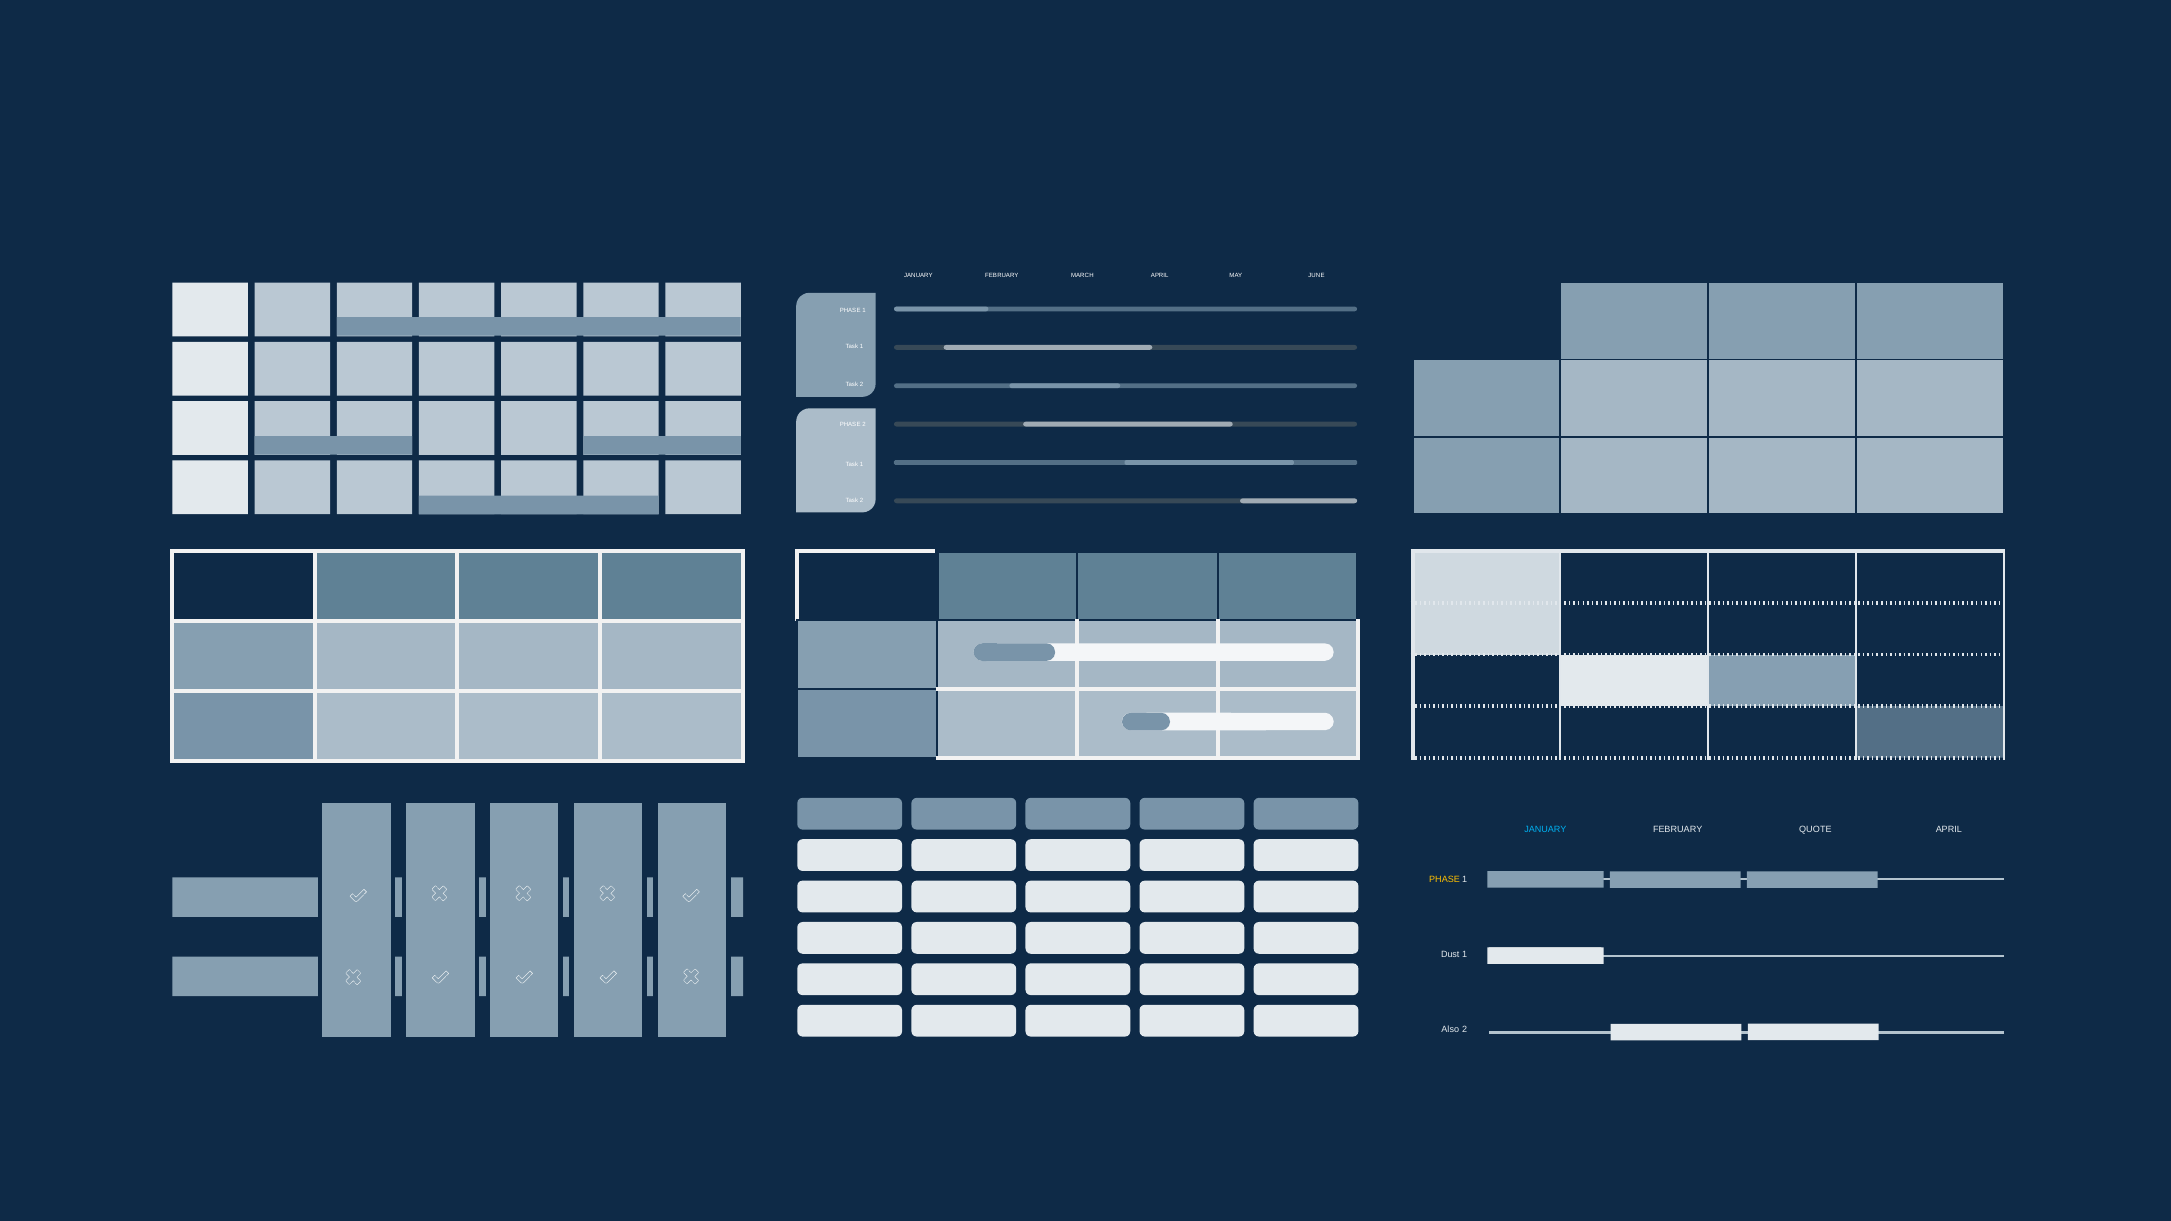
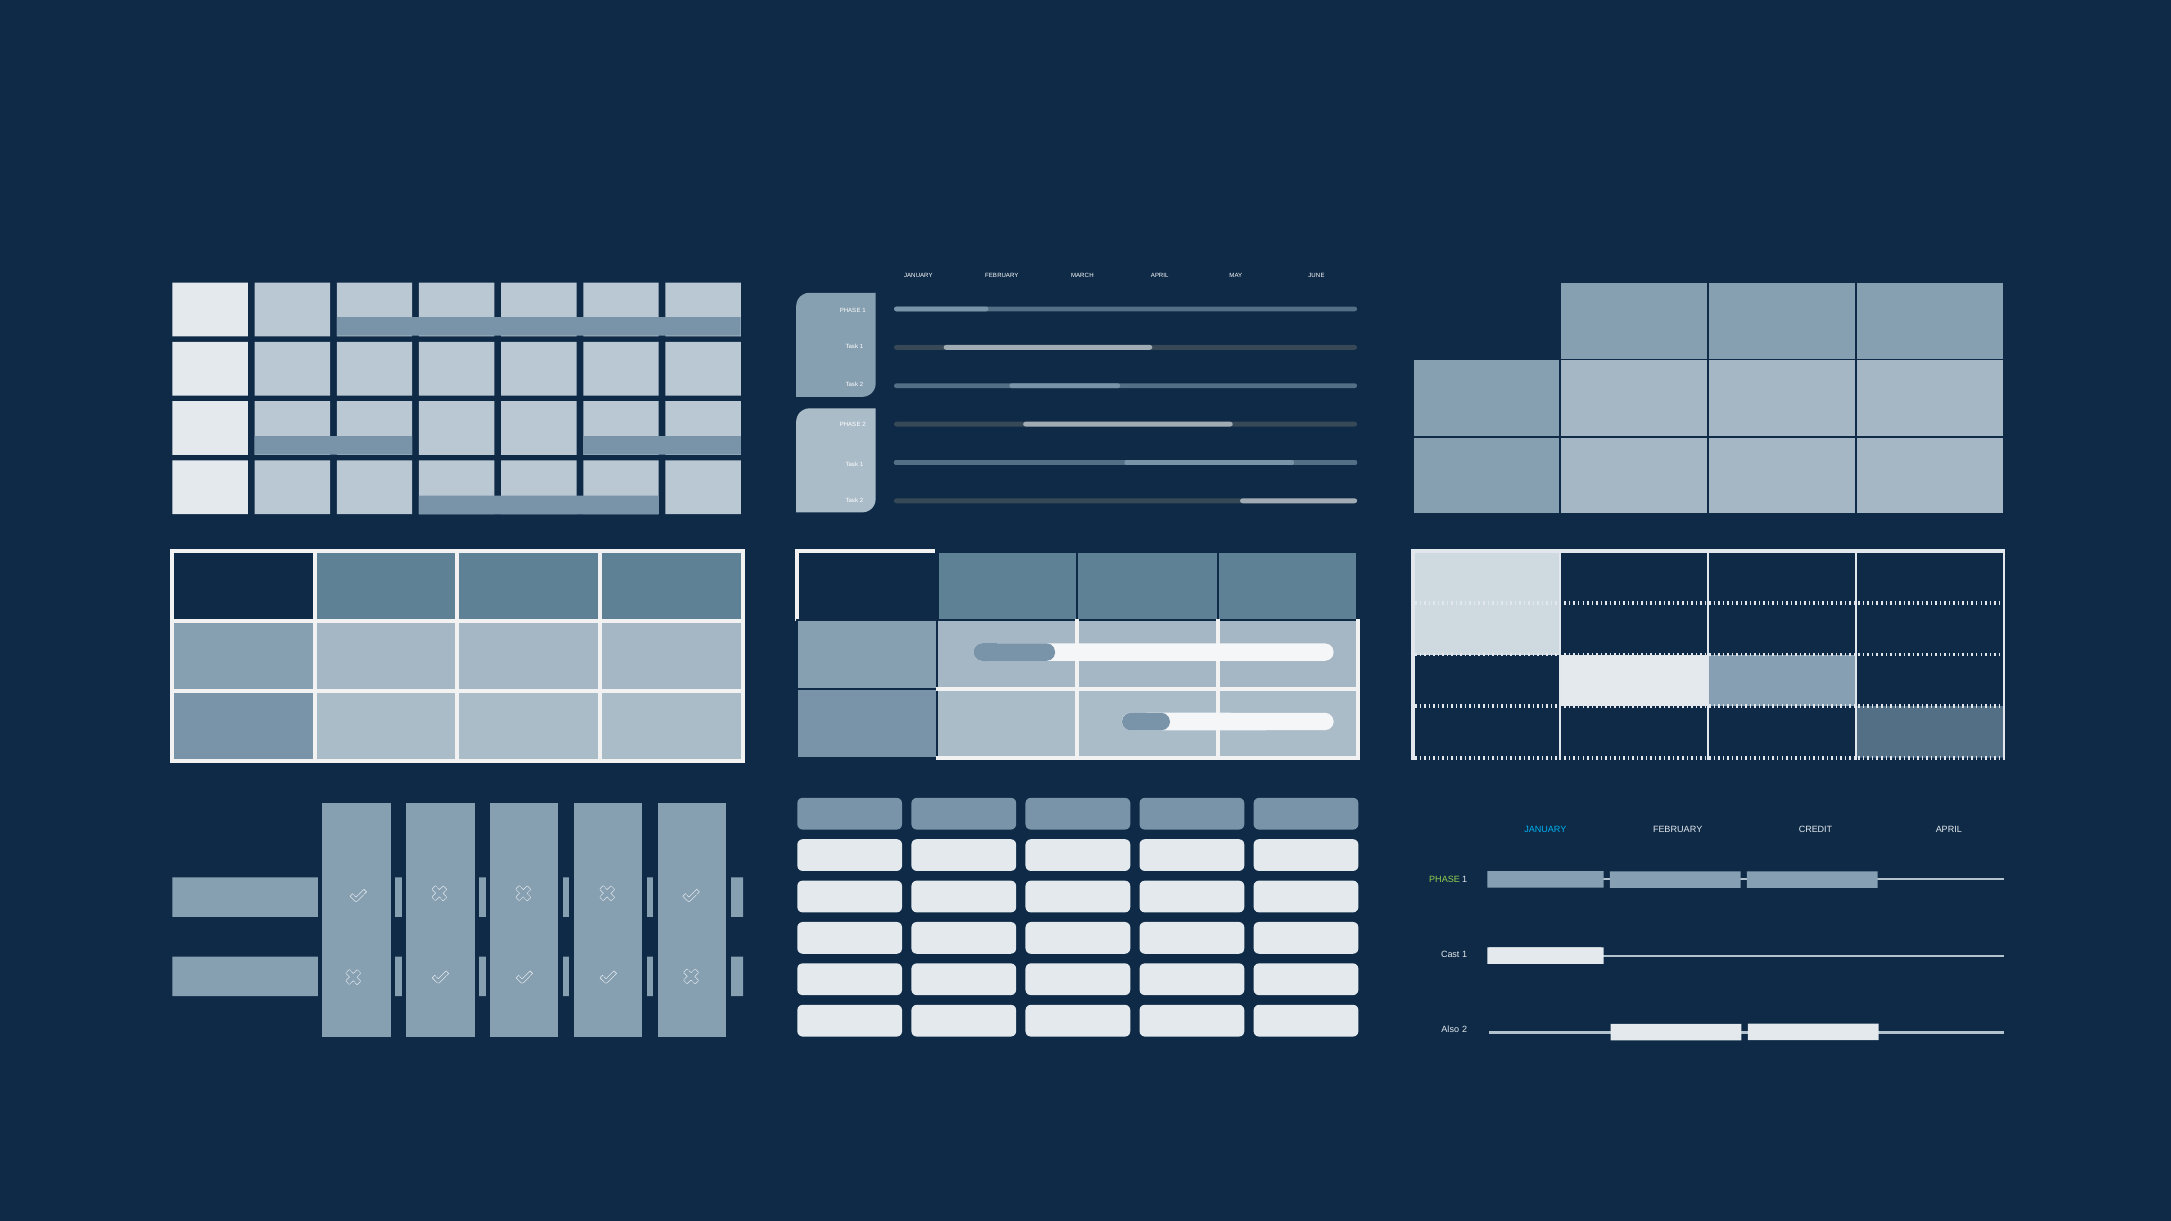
QUOTE: QUOTE -> CREDIT (1815, 830)
PHASE colour: yellow -> light green (1445, 880)
Dust: Dust -> Cast (1450, 955)
